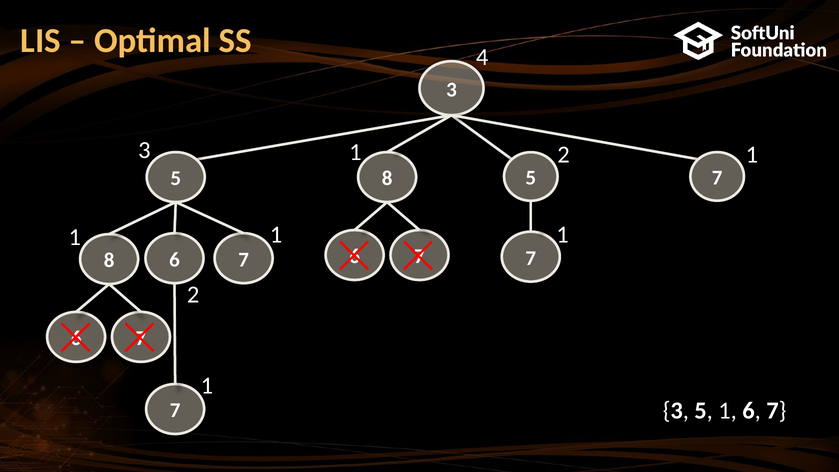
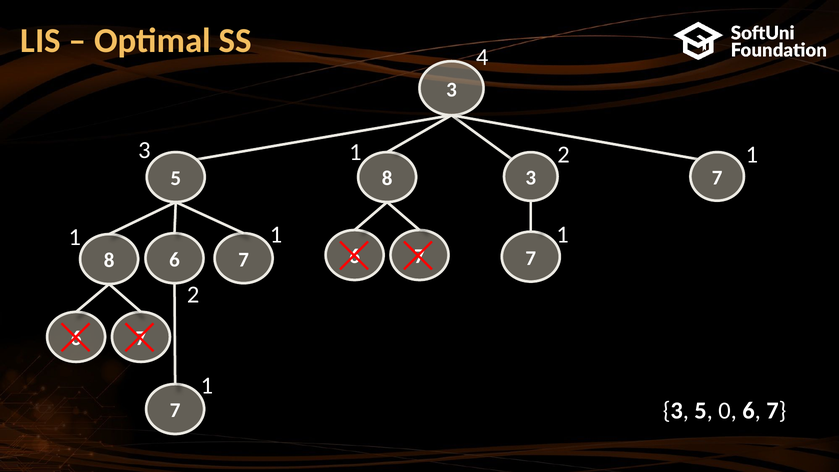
5 5: 5 -> 3 (531, 178)
5 1: 1 -> 0 (728, 411)
